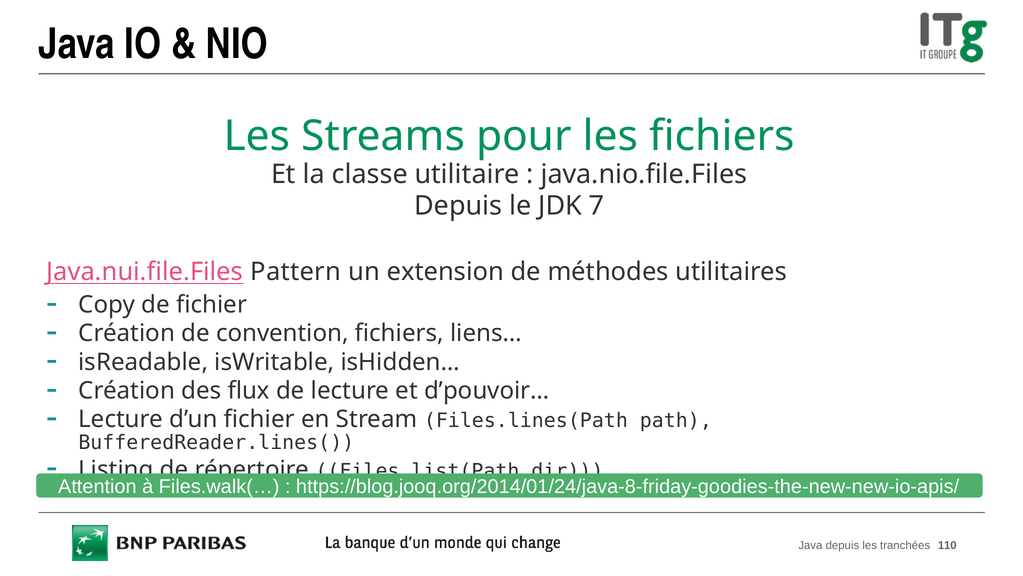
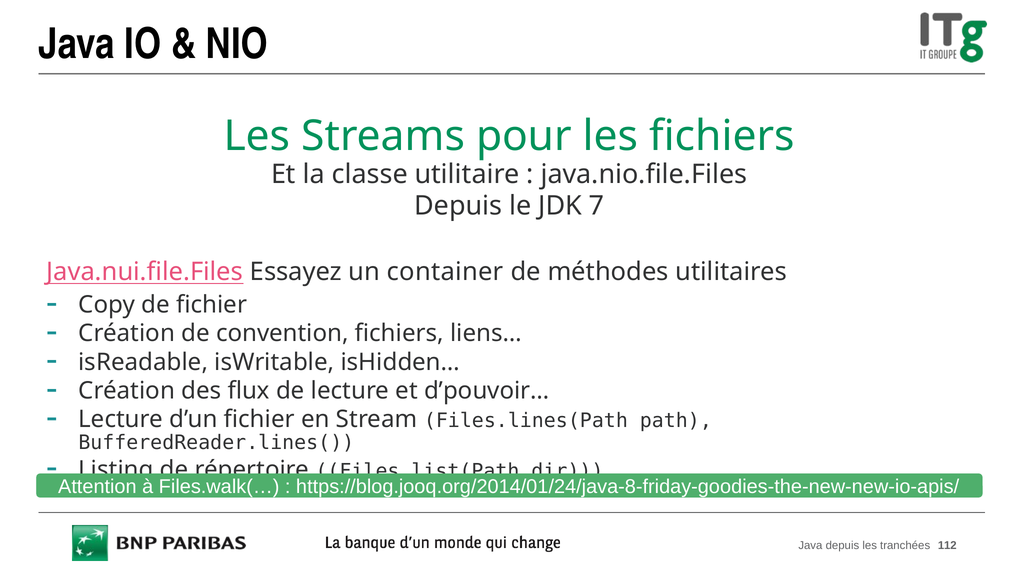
Pattern: Pattern -> Essayez (296, 272)
extension: extension -> container (445, 272)
110: 110 -> 112 (947, 545)
